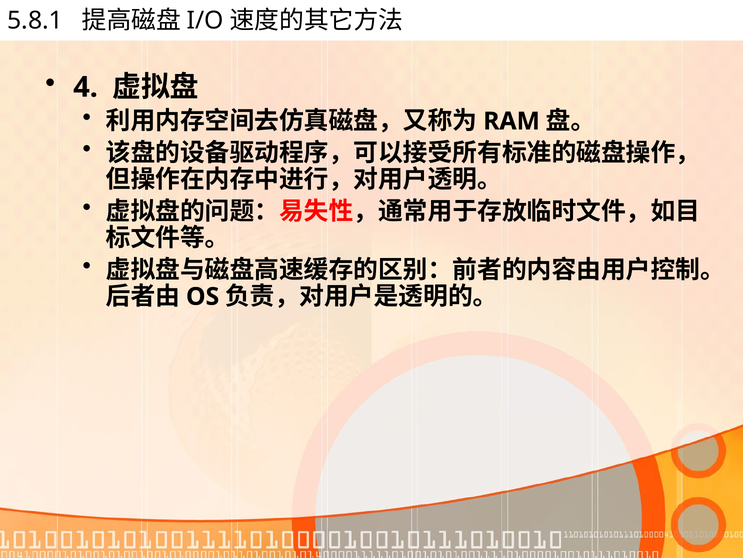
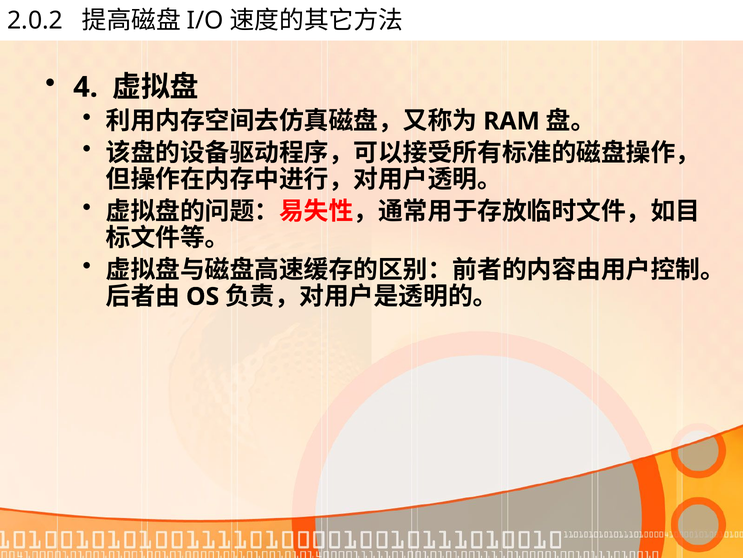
5.8.1: 5.8.1 -> 2.0.2 (35, 20)
